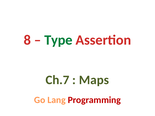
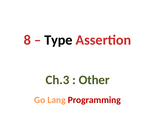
Type colour: green -> black (58, 40)
Ch.7: Ch.7 -> Ch.3 (57, 80)
Maps: Maps -> Other (94, 80)
